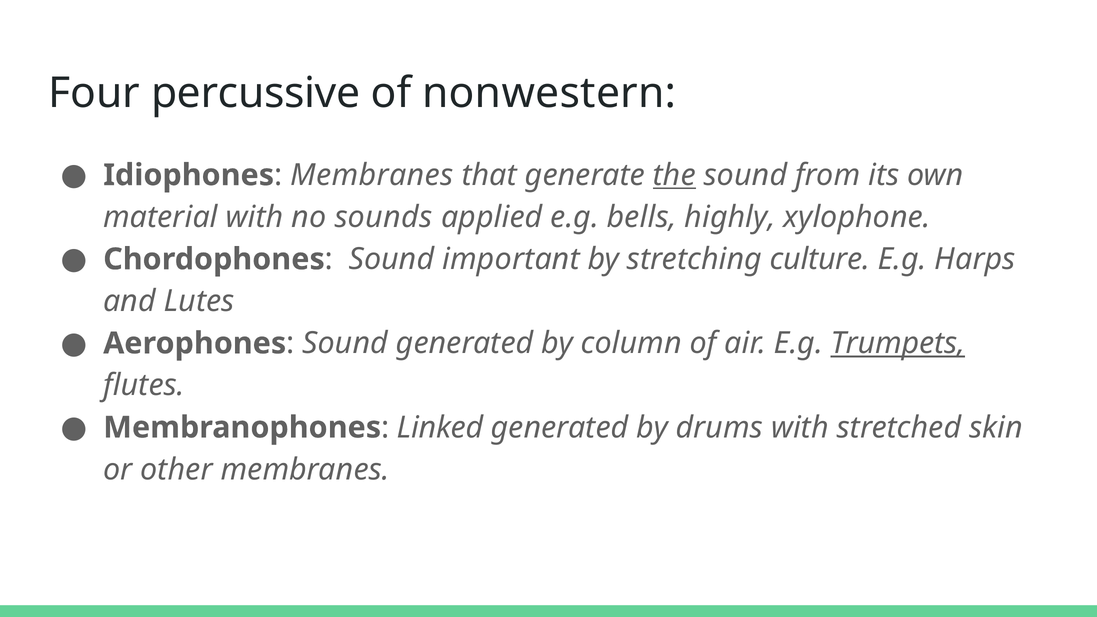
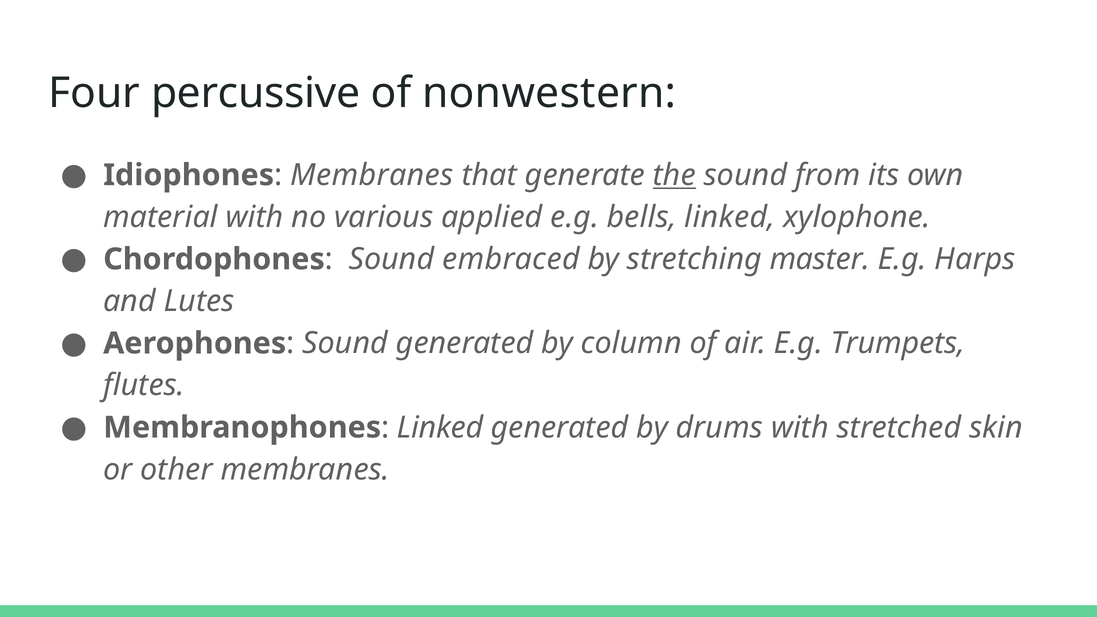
sounds: sounds -> various (384, 217)
bells highly: highly -> linked (730, 217)
important: important -> embraced (511, 259)
culture: culture -> master (820, 259)
Trumpets underline: present -> none (898, 343)
